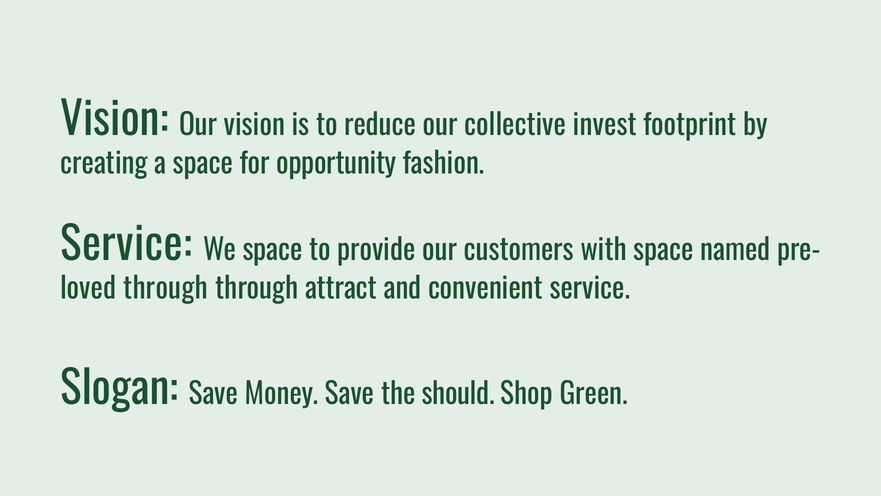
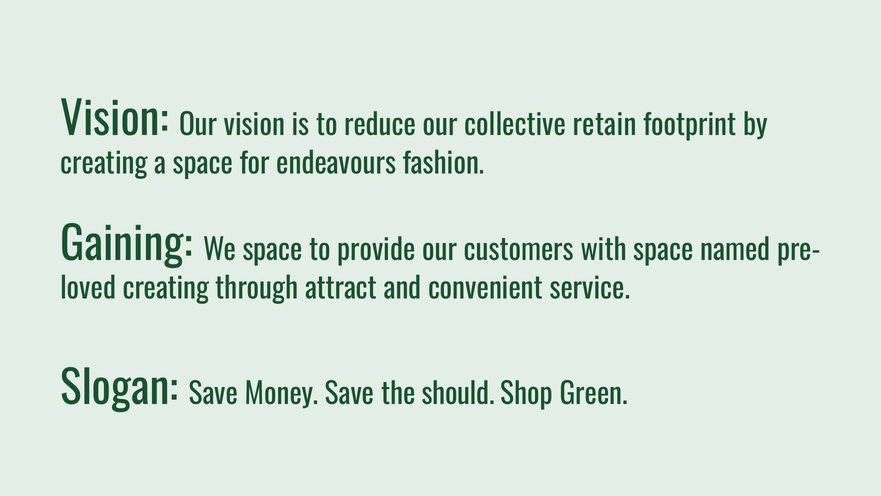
invest: invest -> retain (605, 126)
opportunity: opportunity -> endeavours (336, 164)
Service: Service -> Gaining (126, 245)
through: through -> creating (166, 289)
